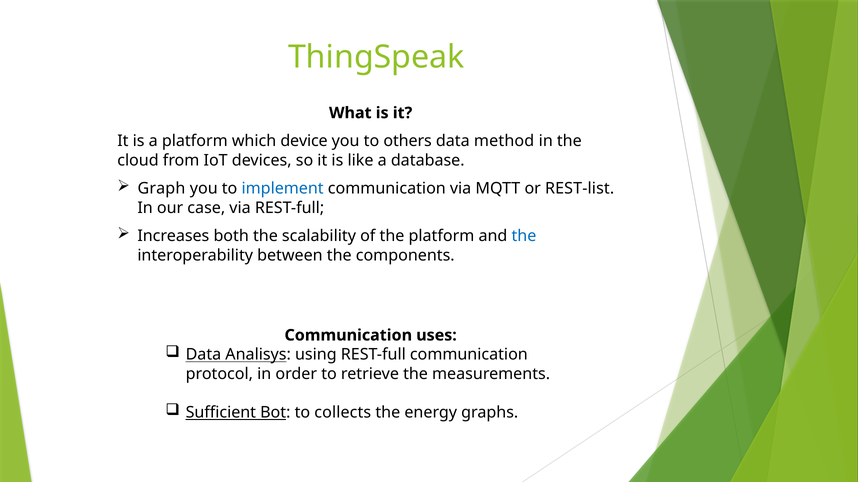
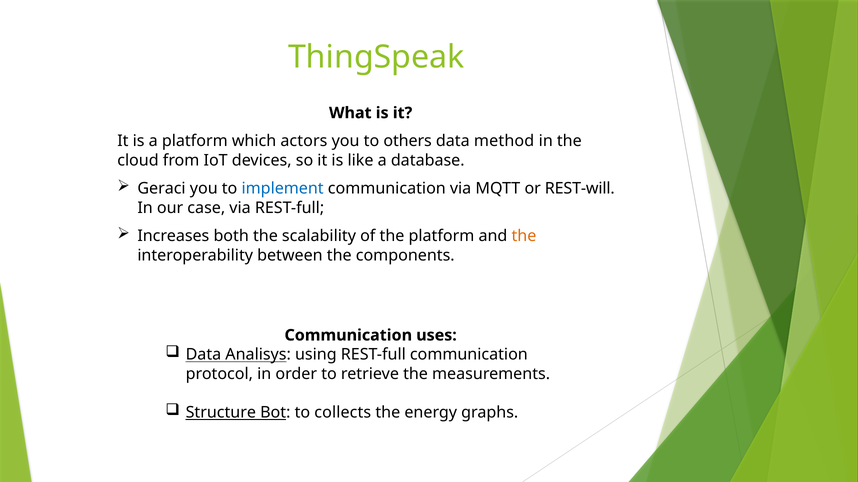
device: device -> actors (304, 141)
Graph: Graph -> Geraci (162, 189)
REST-list: REST-list -> REST-will (580, 189)
the colour: blue -> orange (524, 236)
Sufficient: Sufficient -> Structure (221, 413)
